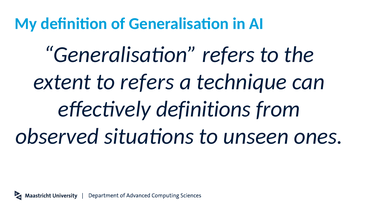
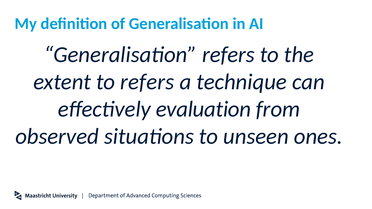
definitions: definitions -> evaluation (203, 109)
